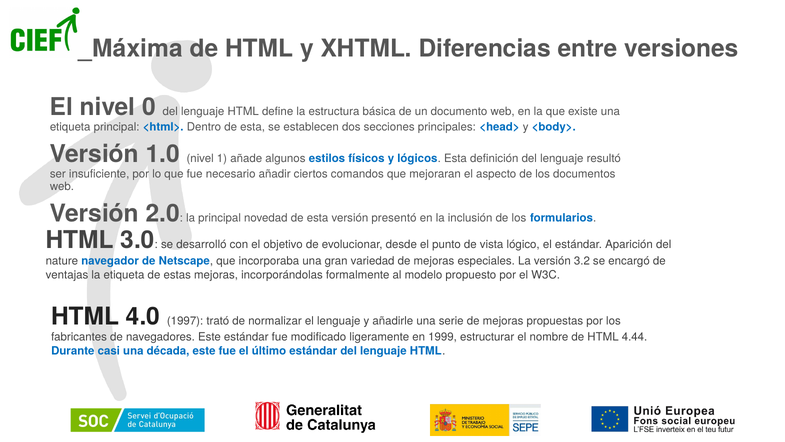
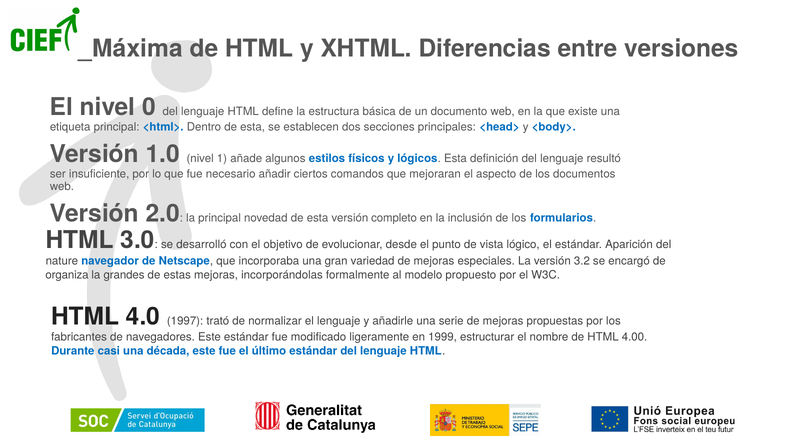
presentó: presentó -> completo (394, 218)
ventajas: ventajas -> organiza (67, 275)
la etiqueta: etiqueta -> grandes (124, 275)
4.44: 4.44 -> 4.00 (635, 337)
